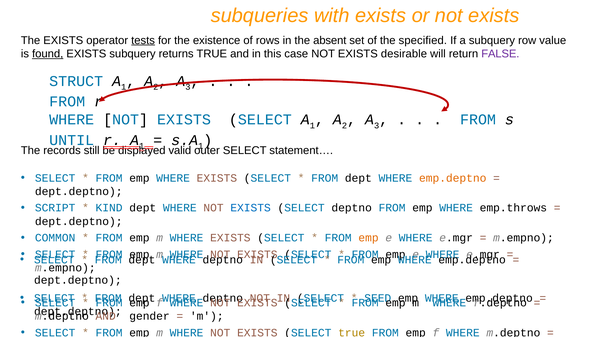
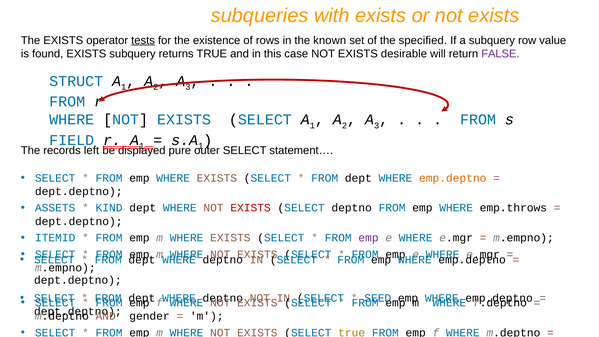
absent: absent -> known (330, 40)
found underline: present -> none (48, 54)
UNTIL: UNTIL -> FIELD (72, 140)
still: still -> left (92, 150)
valid: valid -> pure (180, 150)
SCRIPT: SCRIPT -> ASSETS (55, 208)
EXISTS colour: blue -> red (251, 208)
COMMON: COMMON -> ITEMID (55, 238)
emp colour: orange -> purple (368, 238)
